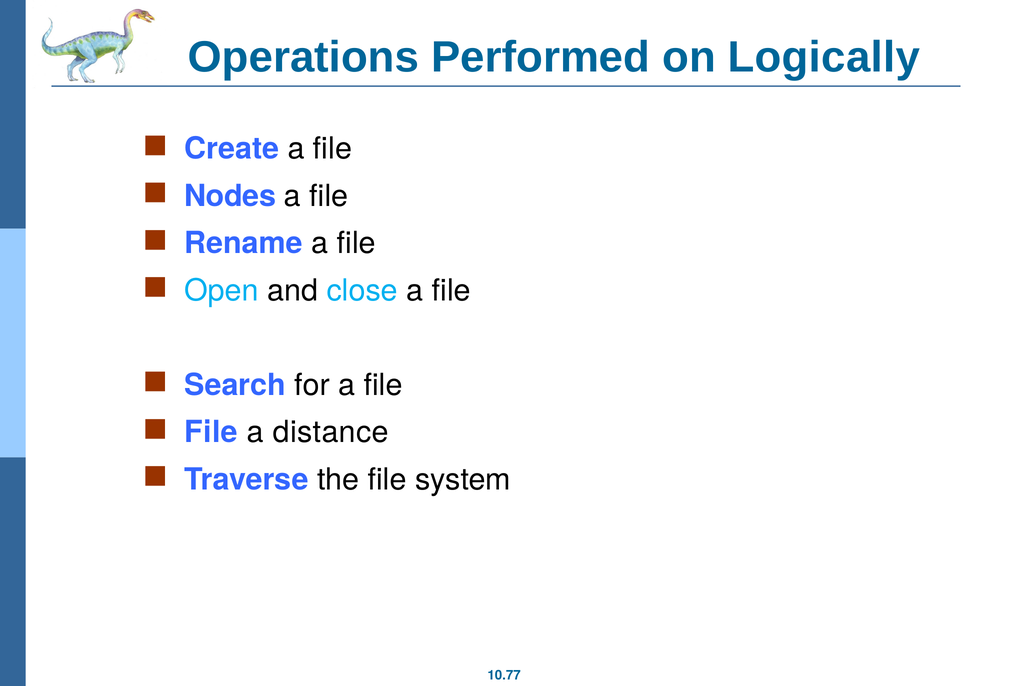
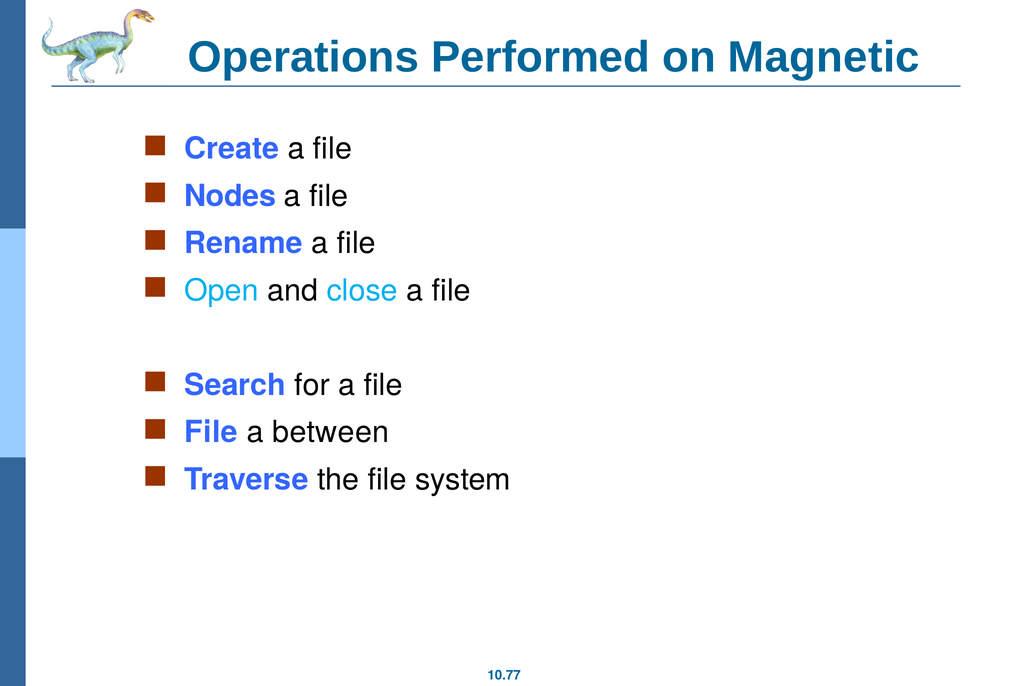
Logically: Logically -> Magnetic (824, 57)
distance: distance -> between (331, 432)
